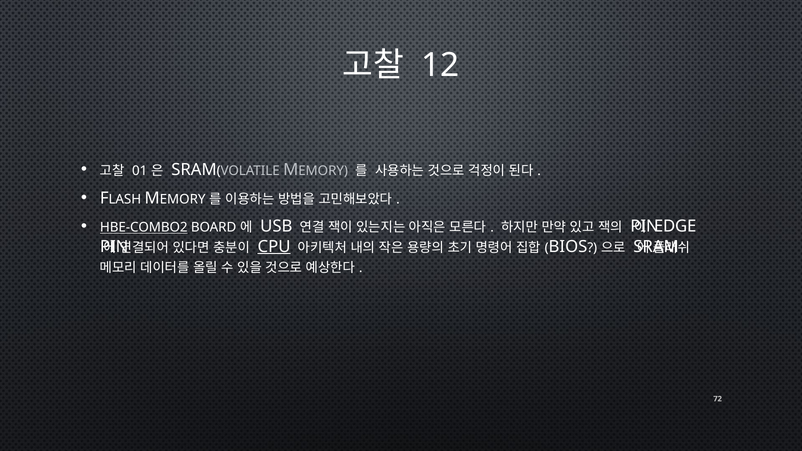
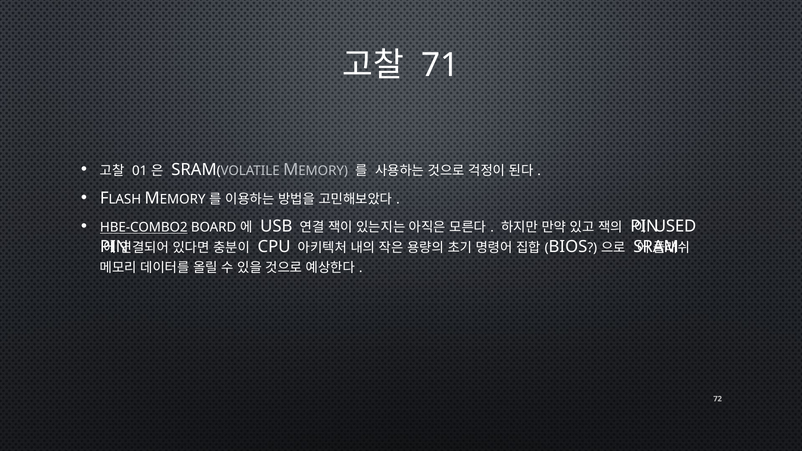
12: 12 -> 71 (440, 65)
EDGE: EDGE -> USED (675, 227)
CPU underline: present -> none (274, 247)
